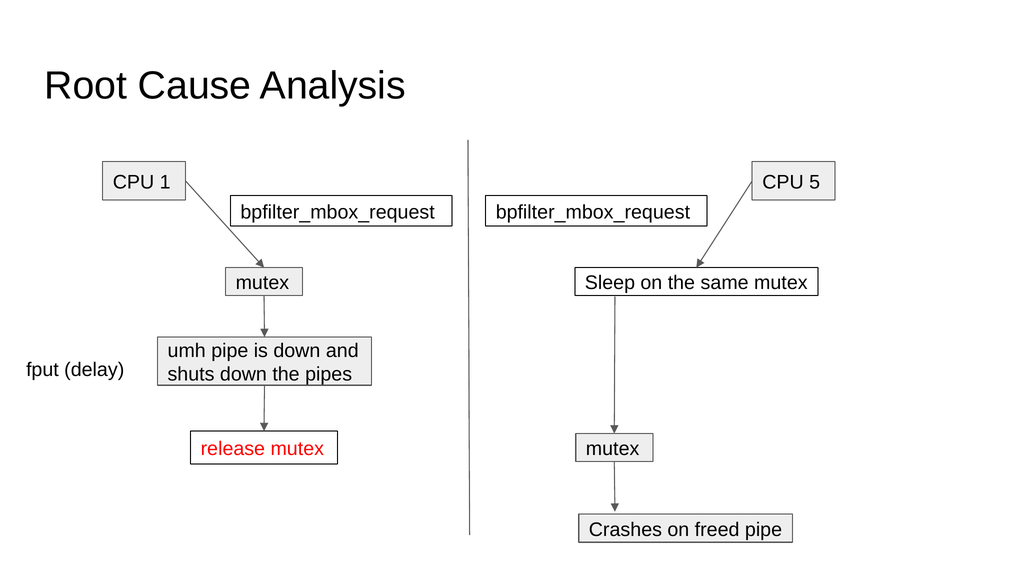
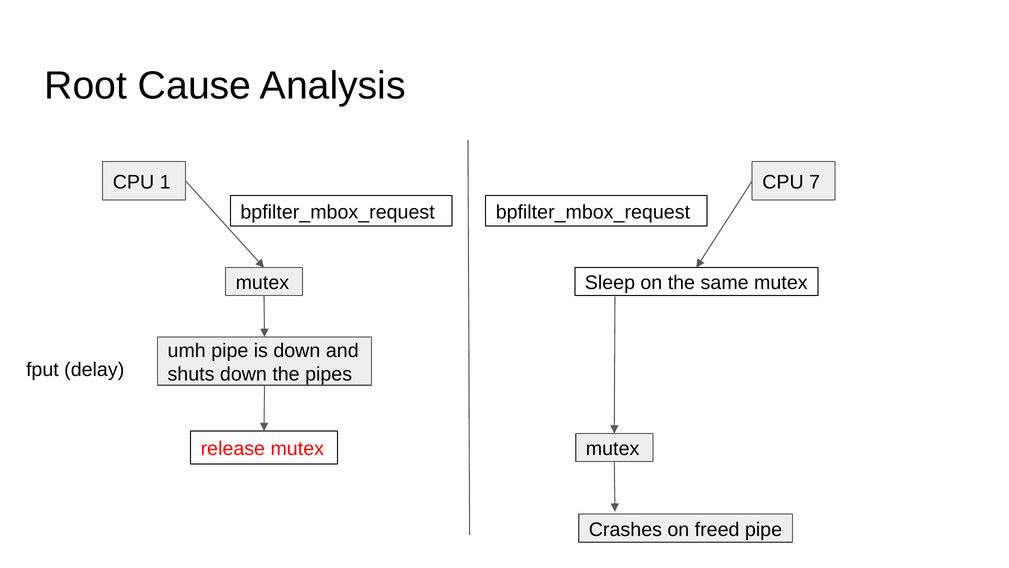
5: 5 -> 7 (815, 182)
